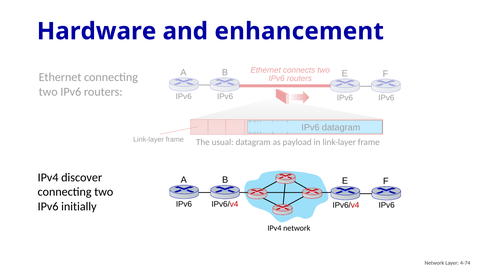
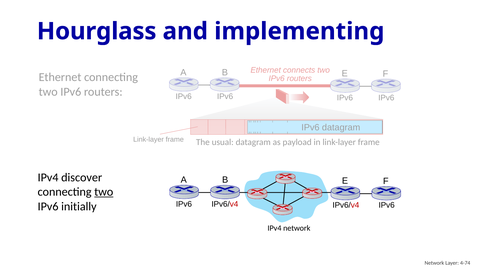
Hardware: Hardware -> Hourglass (97, 31)
enhancement: enhancement -> implementing (299, 31)
two underline: none -> present (104, 192)
